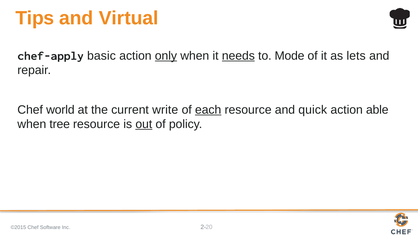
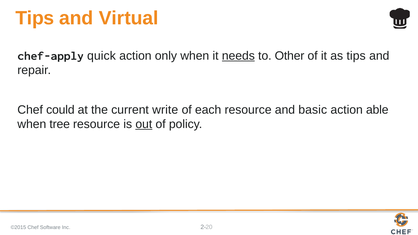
basic: basic -> quick (101, 56)
only underline: present -> none (166, 56)
Mode: Mode -> Other (290, 56)
as lets: lets -> tips (356, 56)
world: world -> could (60, 110)
each underline: present -> none (208, 110)
quick: quick -> basic (313, 110)
